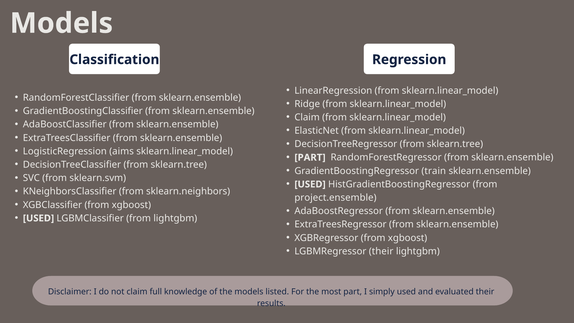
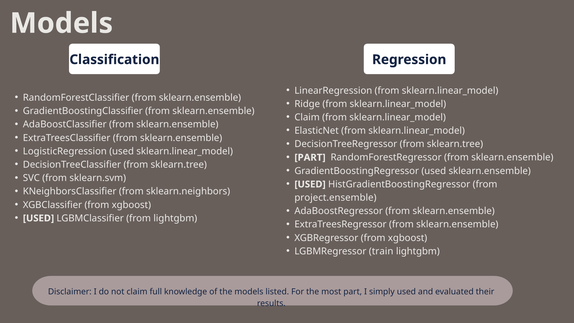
LogisticRegression aims: aims -> used (122, 151)
GradientBoostingRegressor train: train -> used (434, 171)
LGBMRegressor their: their -> train (381, 251)
